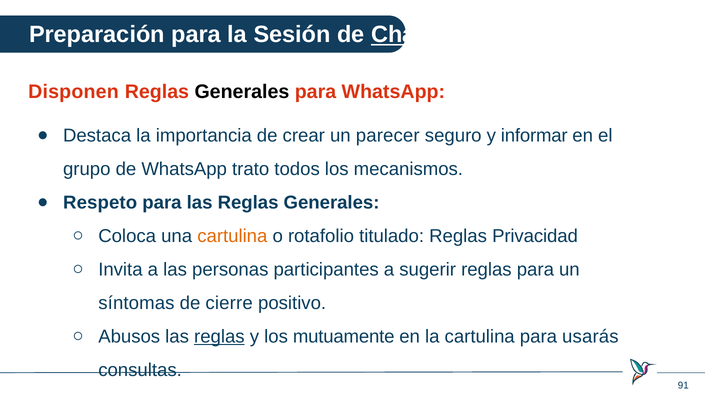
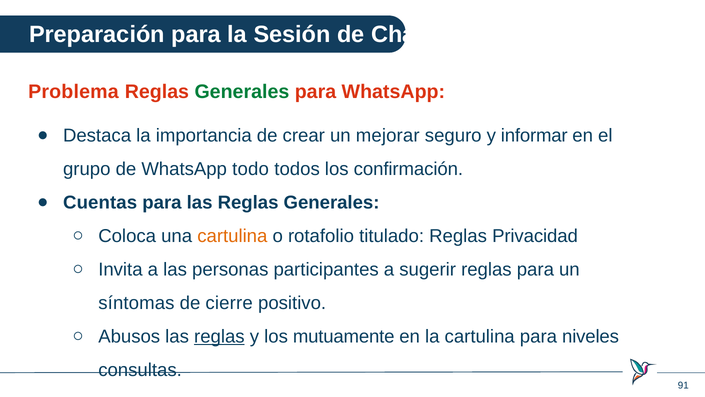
Chat underline: present -> none (397, 34)
Disponen: Disponen -> Problema (73, 92)
Generales colour: black -> green (242, 92)
parecer: parecer -> mejorar (388, 135)
trato: trato -> todo (251, 169)
mecanismos: mecanismos -> confirmación (408, 169)
Respeto: Respeto -> Cuentas (100, 202)
usarás: usarás -> niveles (591, 336)
